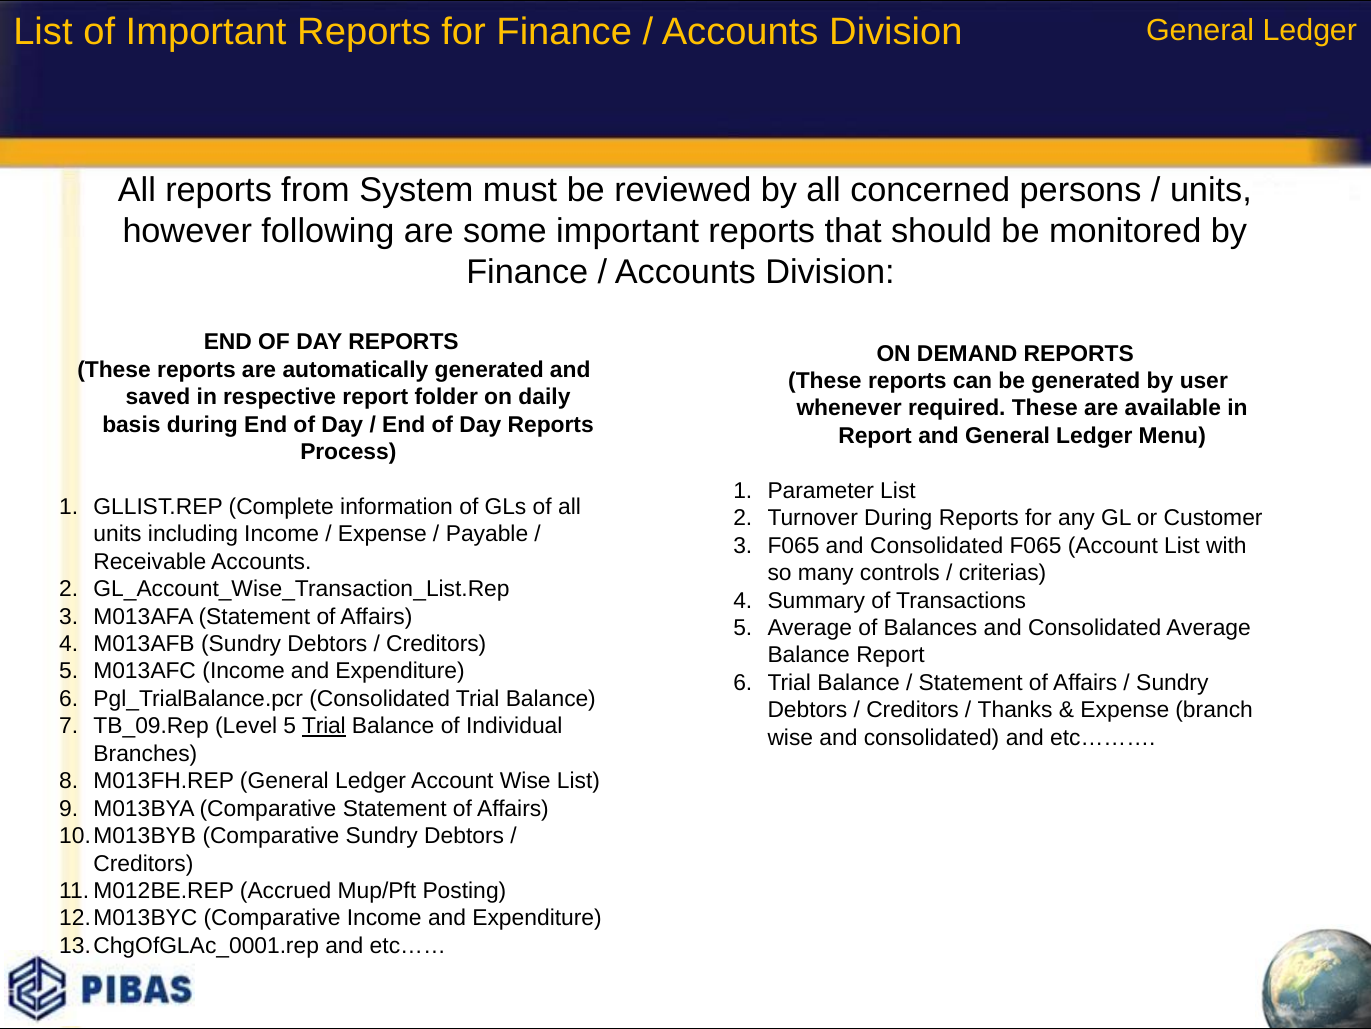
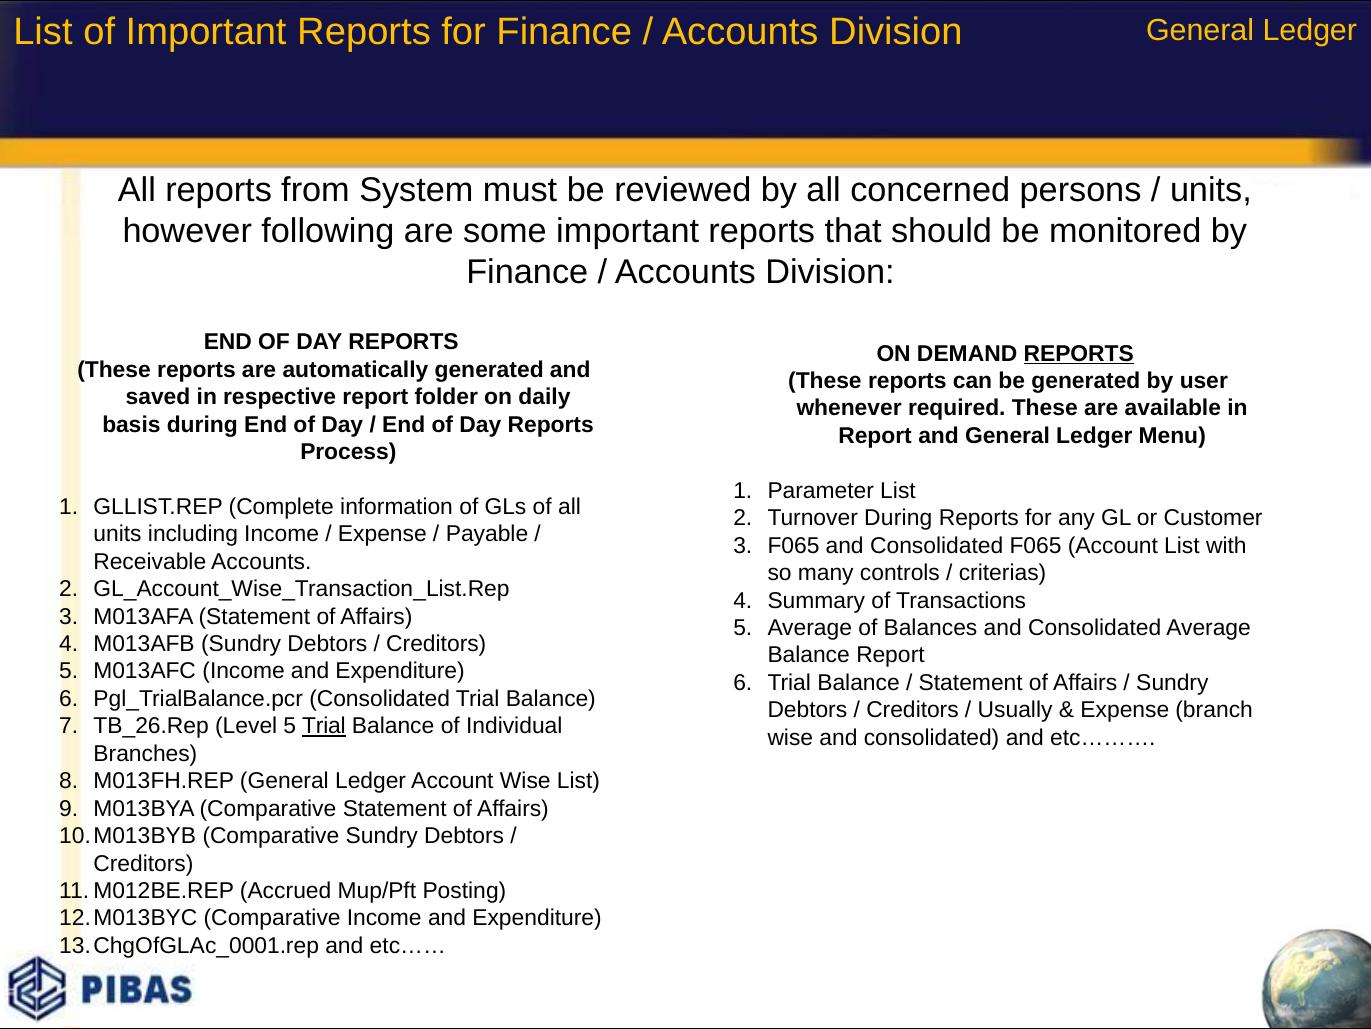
REPORTS underline: none -> present (1079, 353)
Thanks: Thanks -> Usually (1015, 710)
TB_09.Rep: TB_09.Rep -> TB_26.Rep (151, 726)
